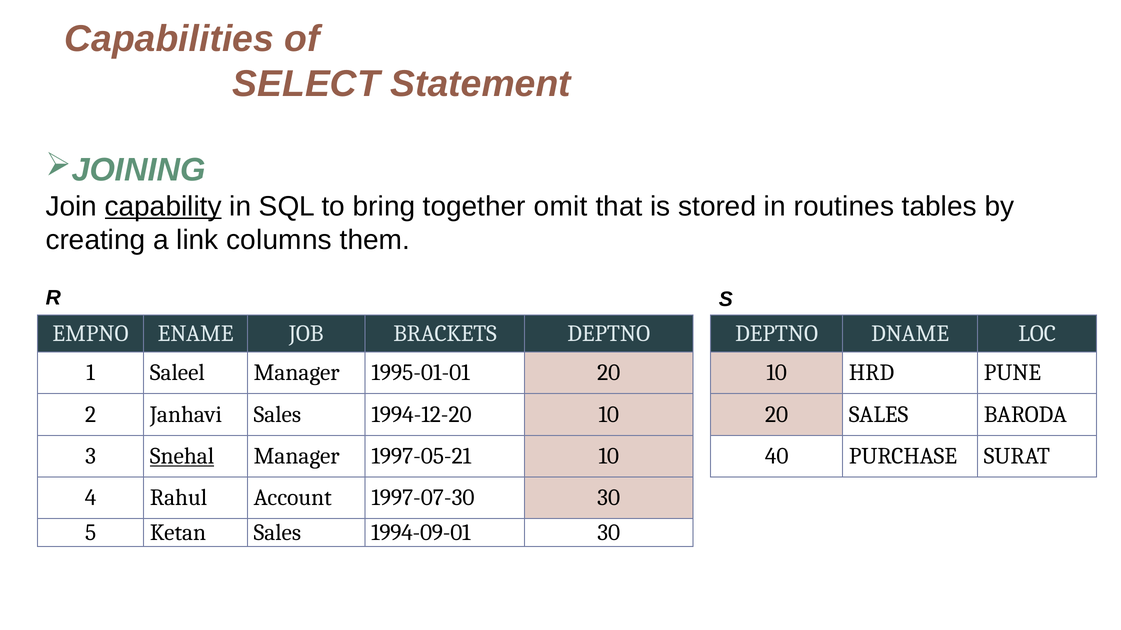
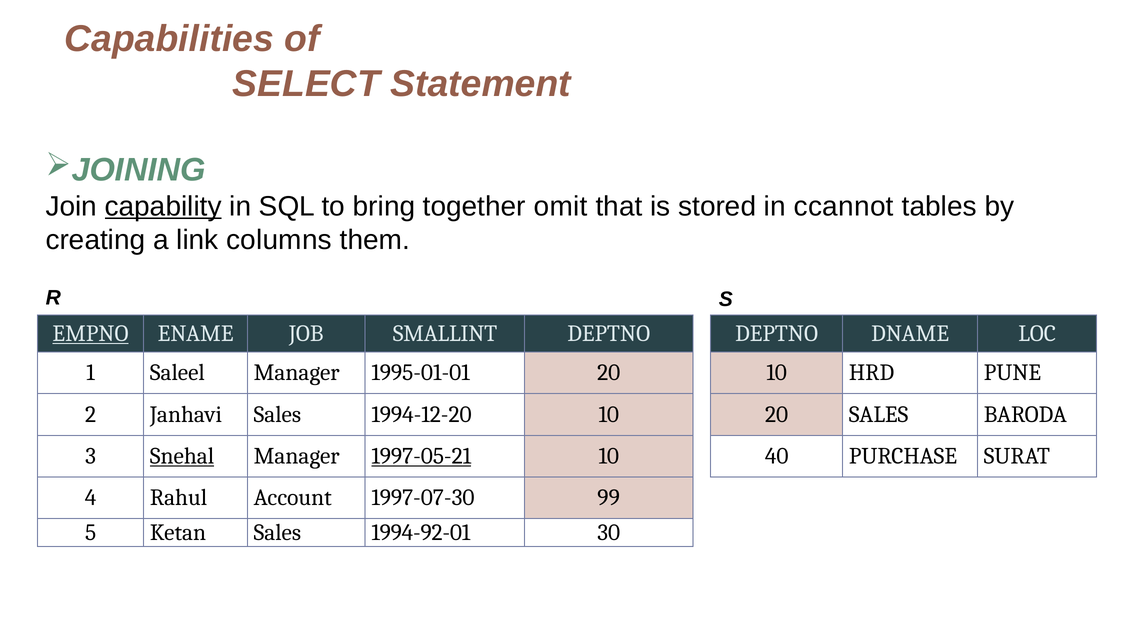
routines: routines -> ccannot (844, 206)
EMPNO underline: none -> present (91, 334)
BRACKETS: BRACKETS -> SMALLINT (445, 334)
1997-05-21 underline: none -> present (421, 456)
1997-07-30 30: 30 -> 99 (609, 498)
1994-09-01: 1994-09-01 -> 1994-92-01 (421, 533)
